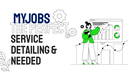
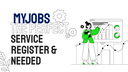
detailing: detailing -> register (30, 50)
